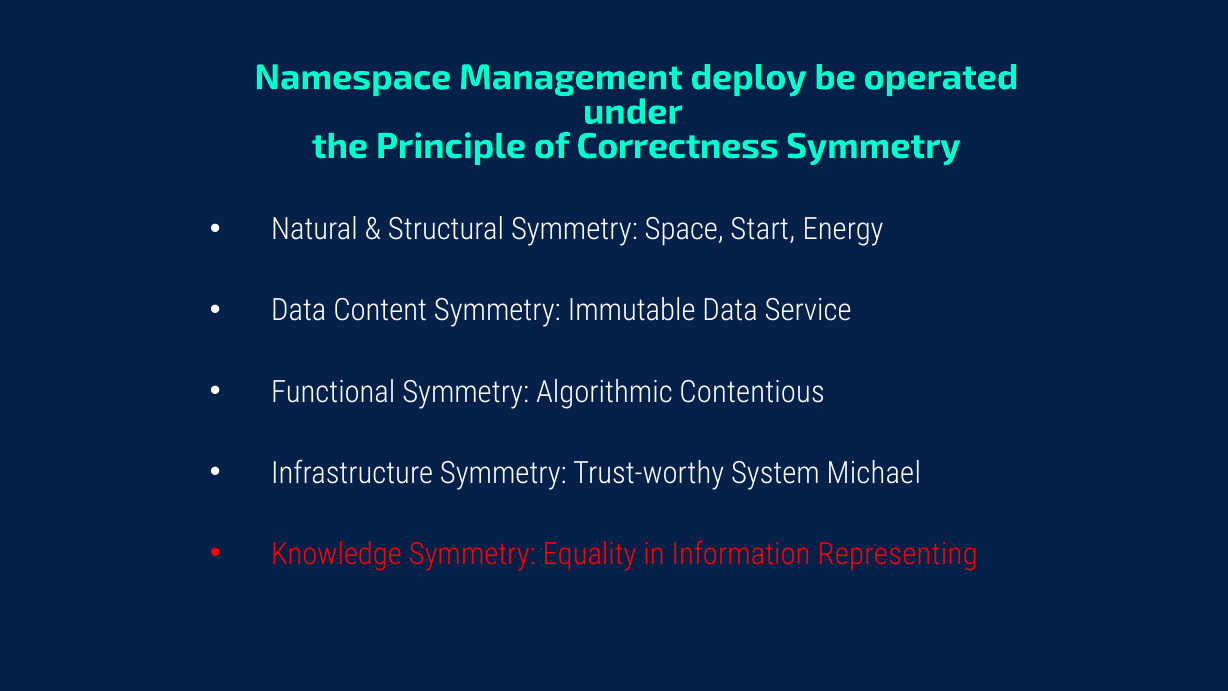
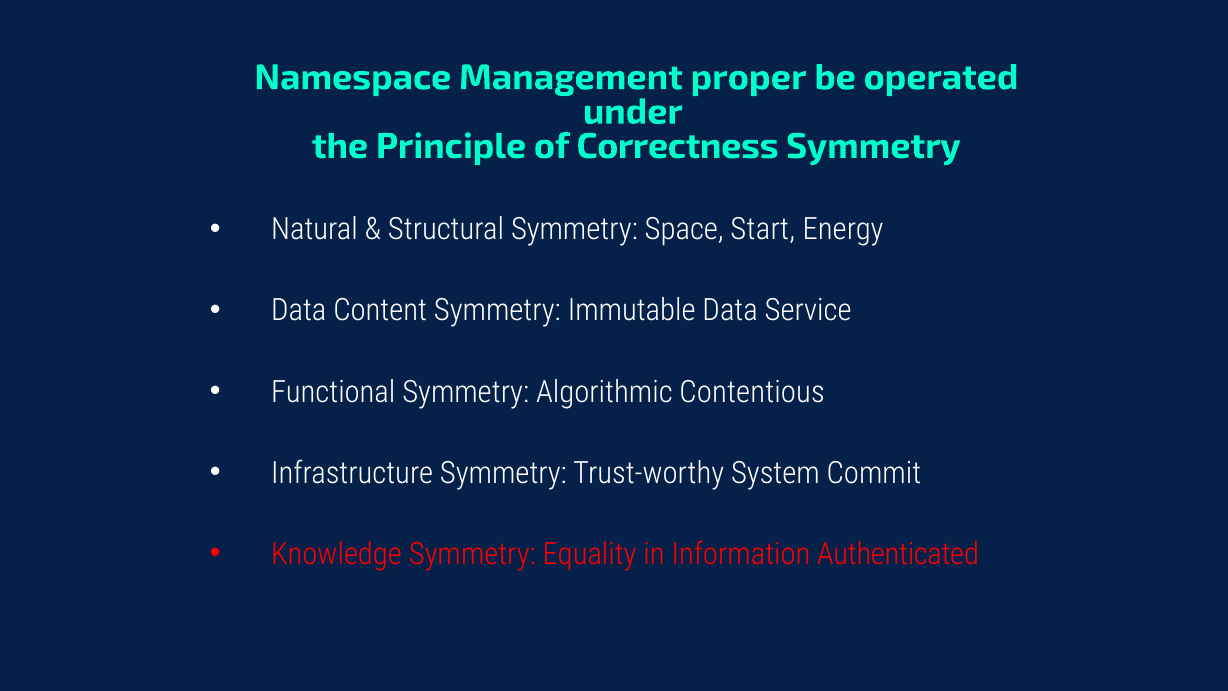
deploy: deploy -> proper (749, 77)
Michael: Michael -> Commit (874, 473)
Representing: Representing -> Authenticated (898, 554)
